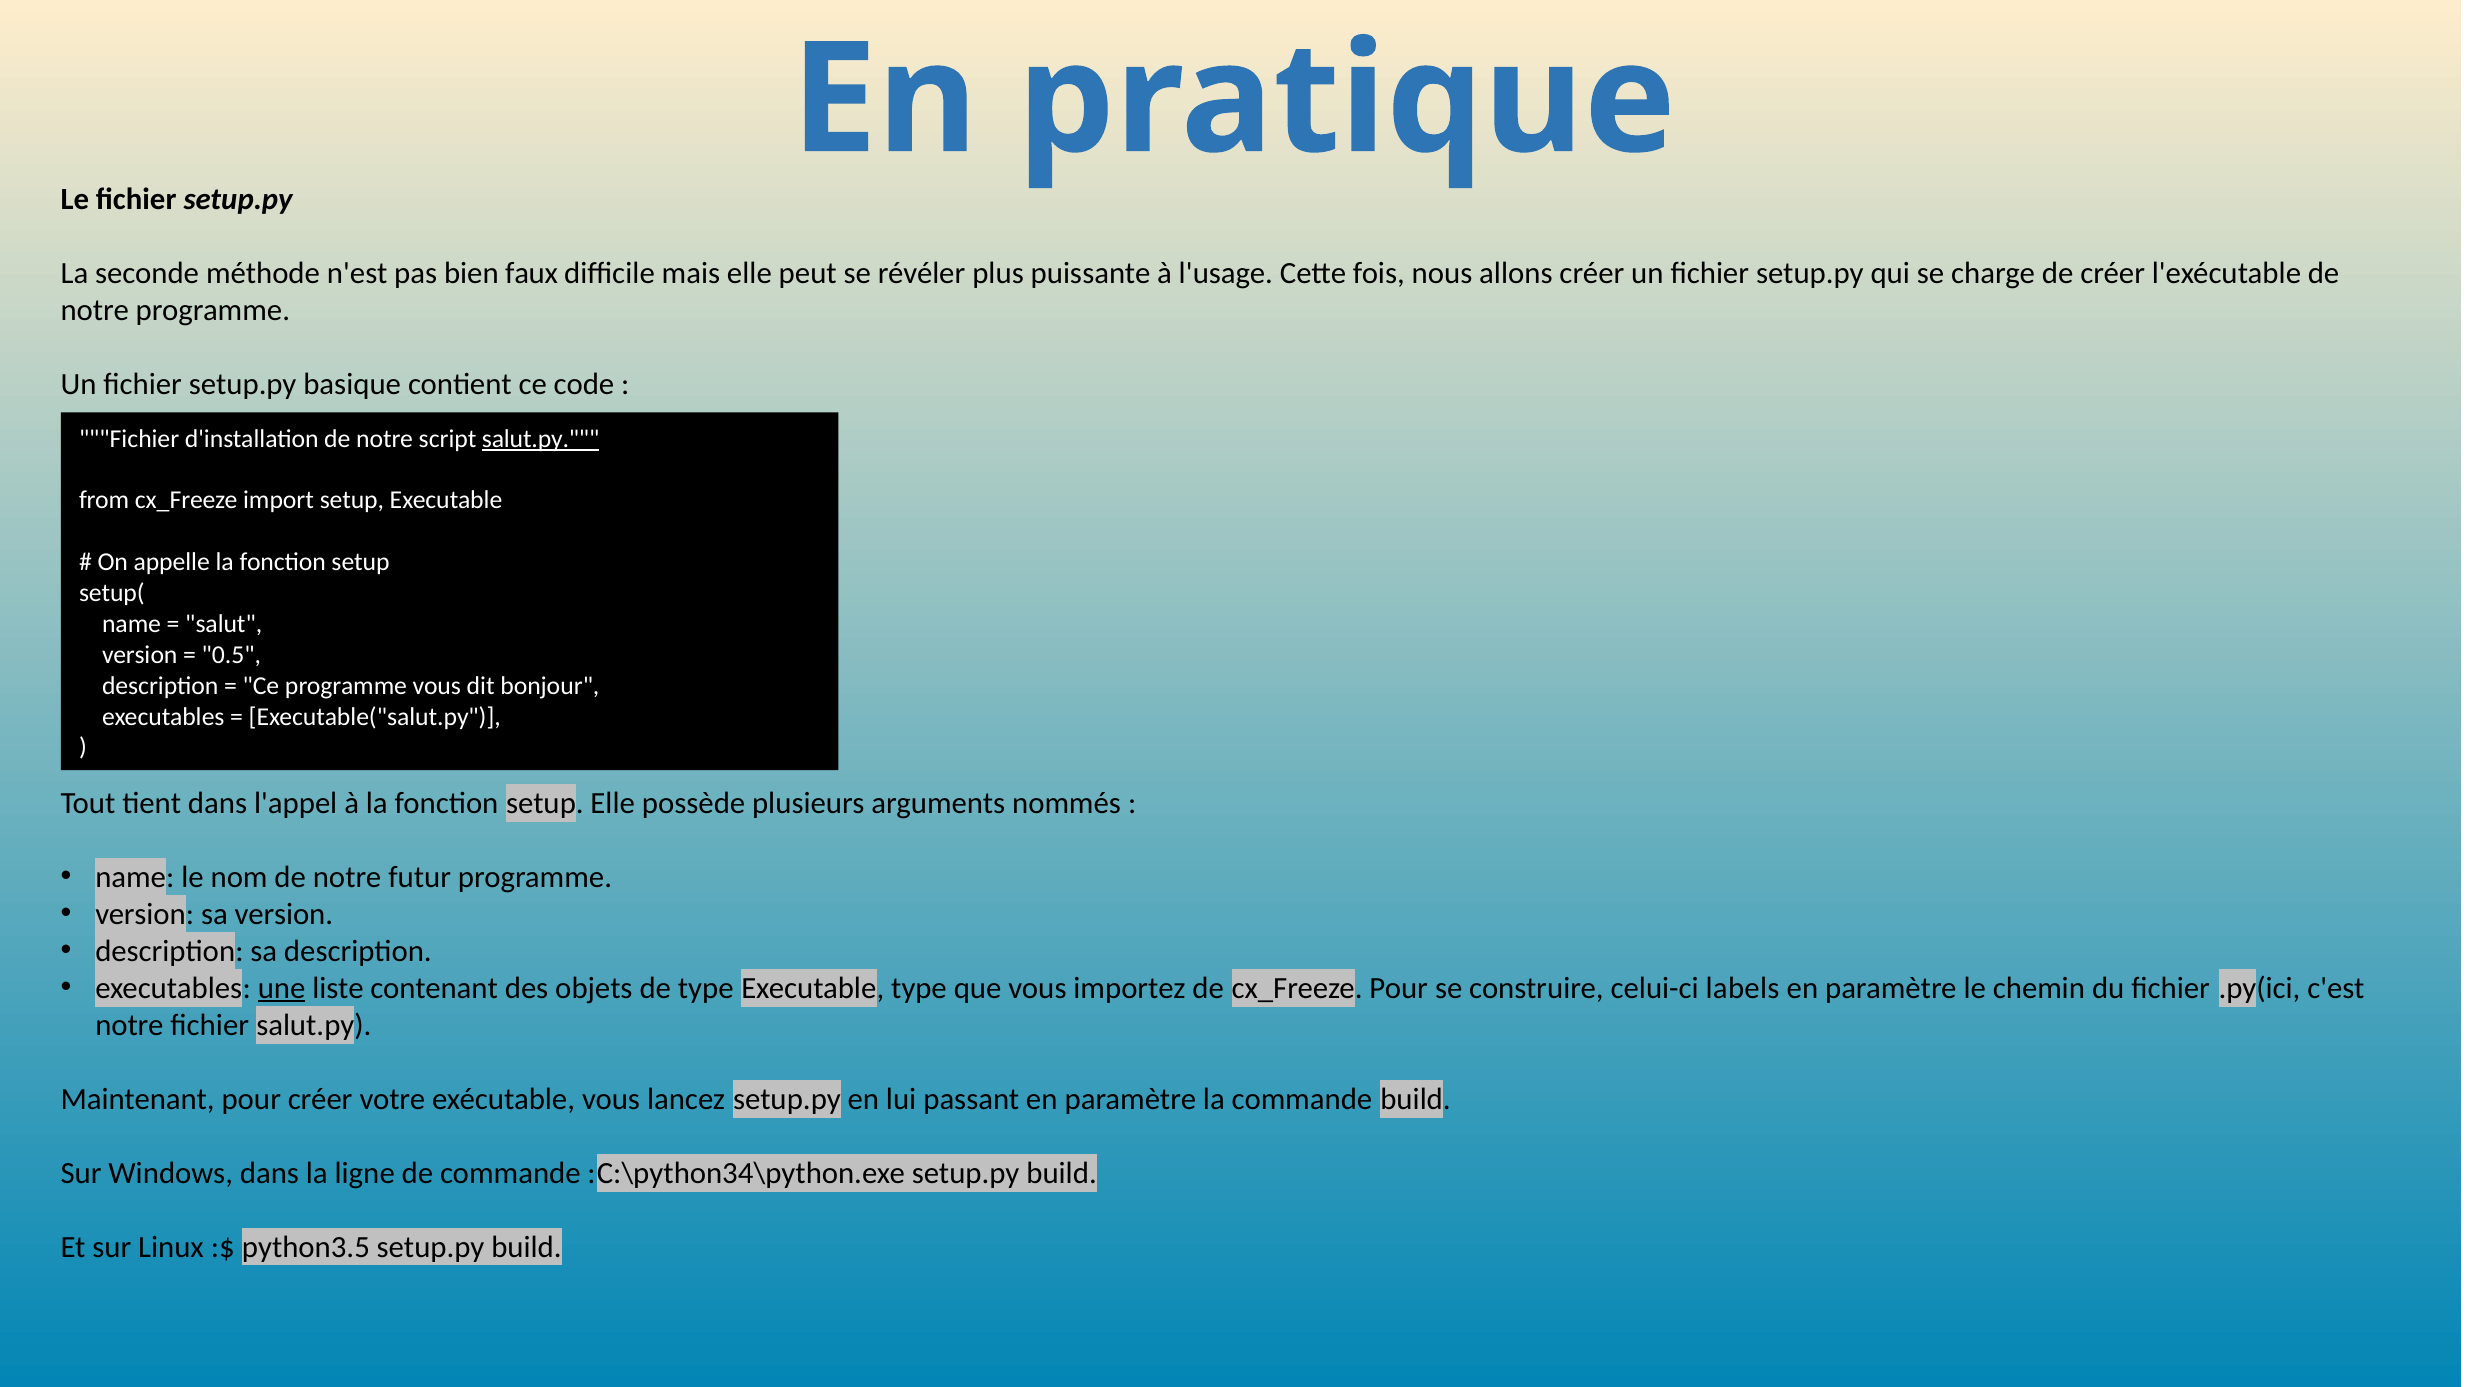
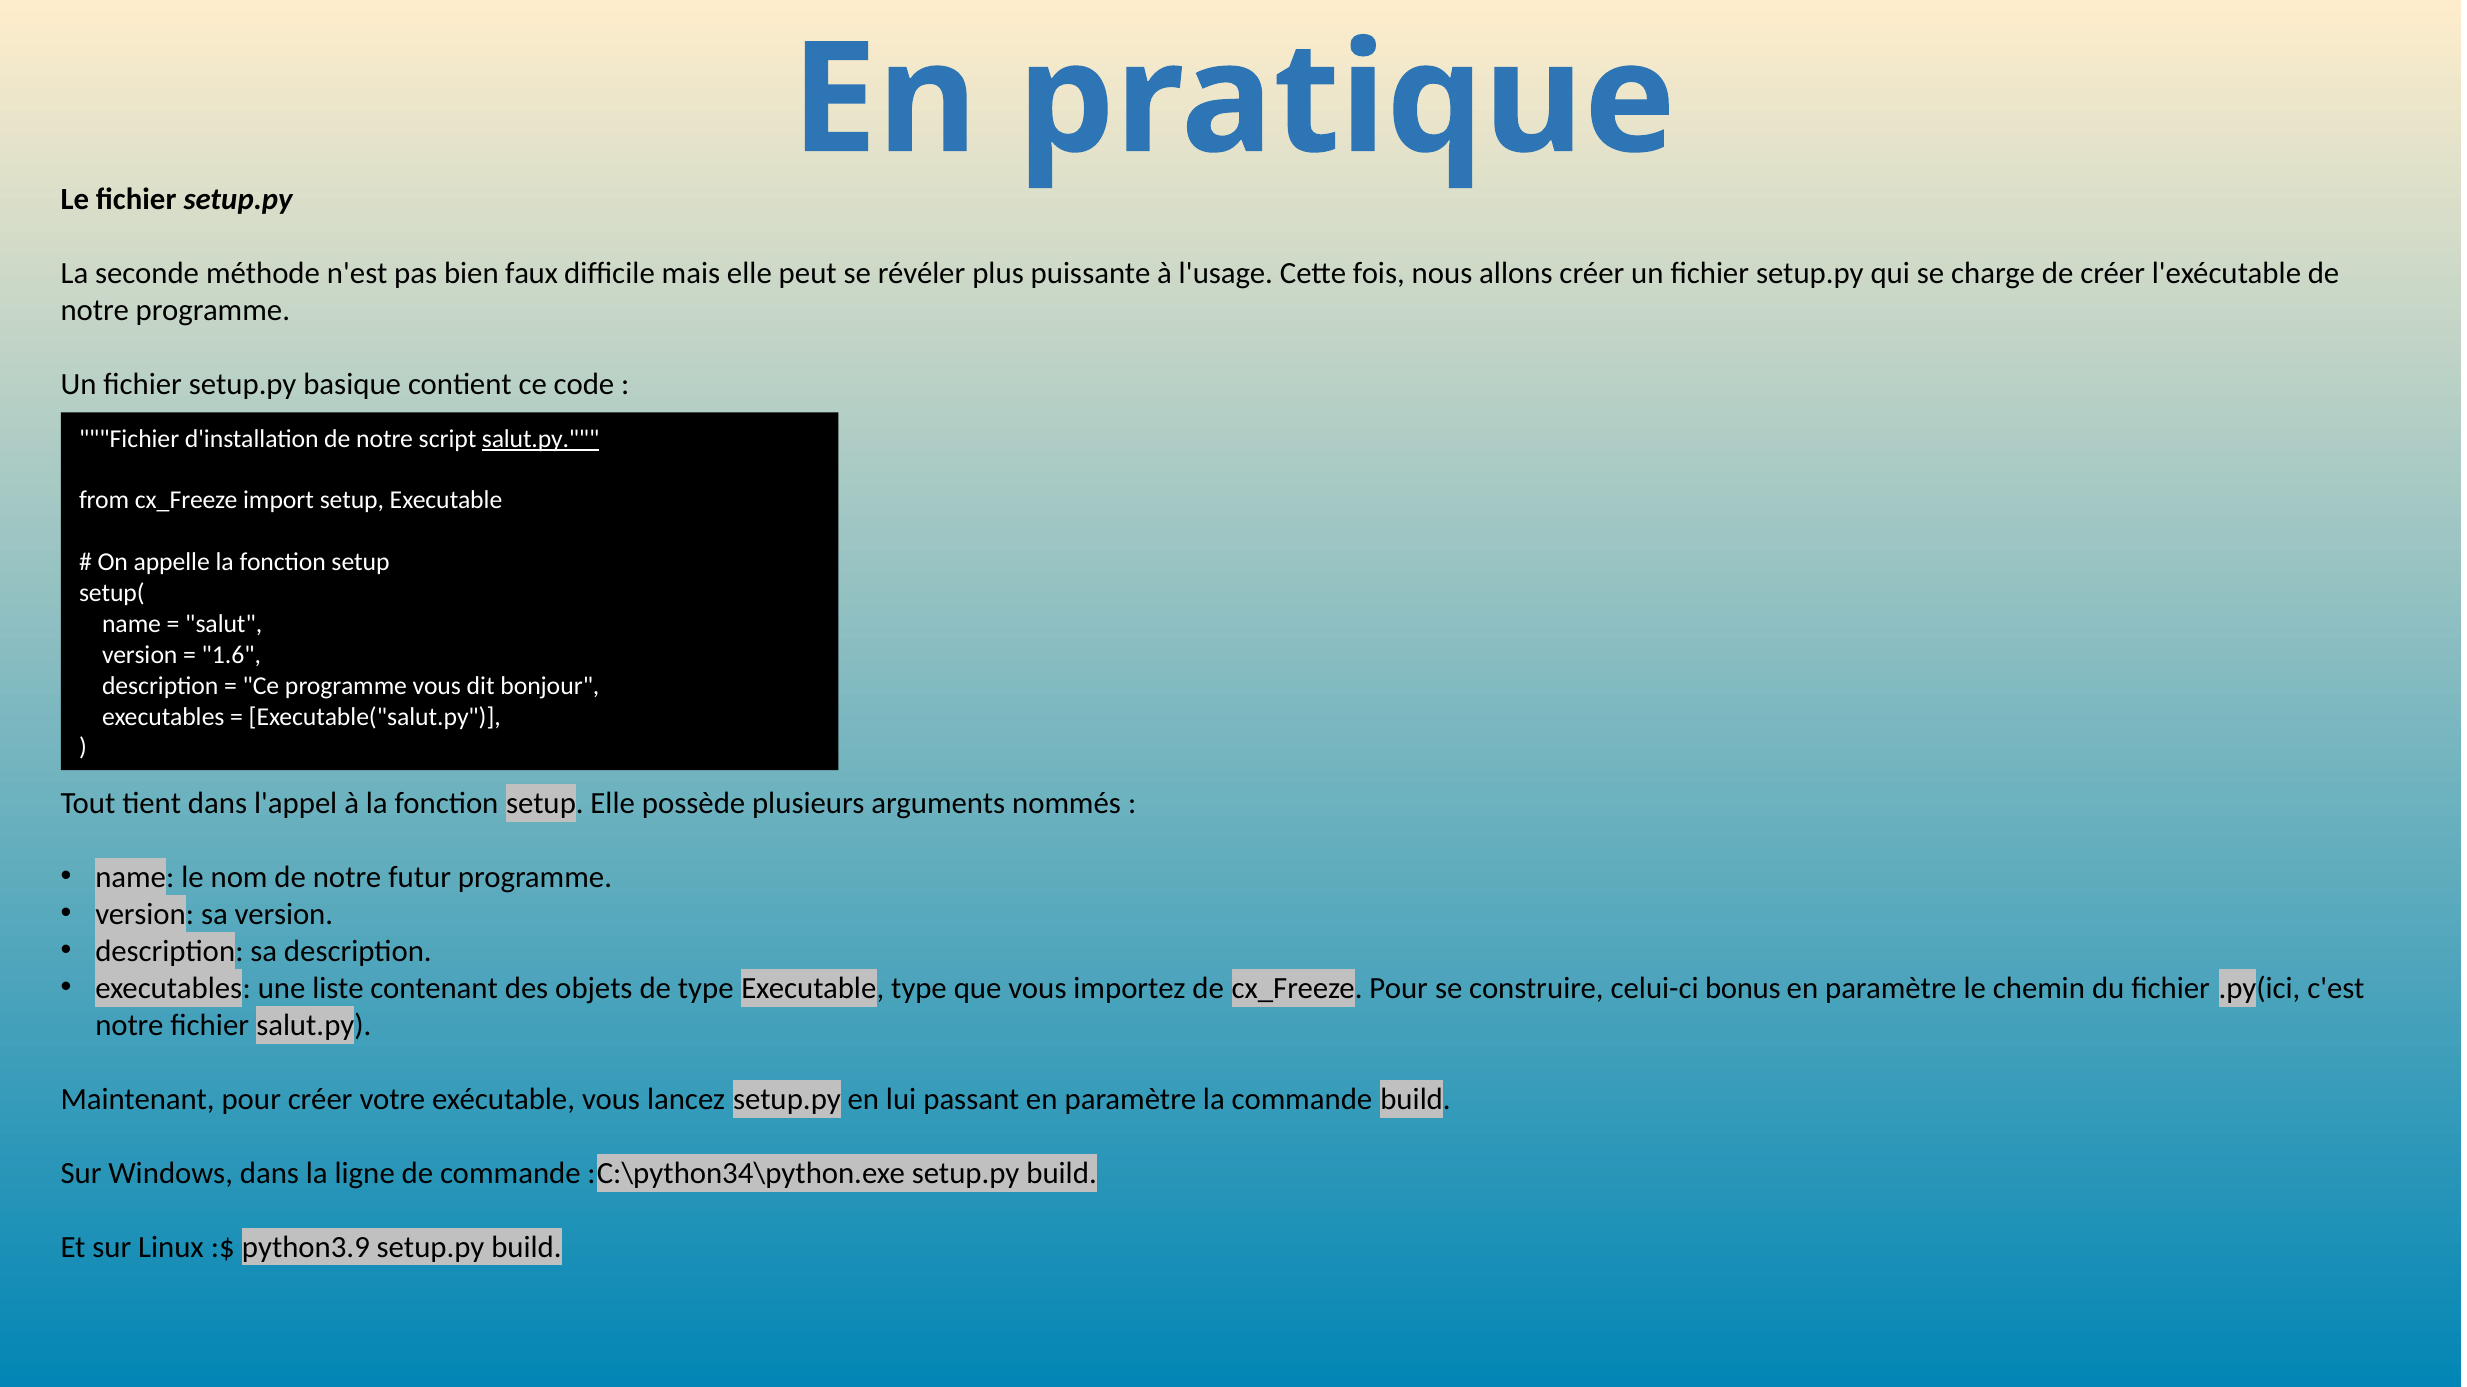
0.5: 0.5 -> 1.6 (231, 655)
une underline: present -> none (282, 989)
labels: labels -> bonus (1743, 989)
python3.5: python3.5 -> python3.9 (306, 1248)
